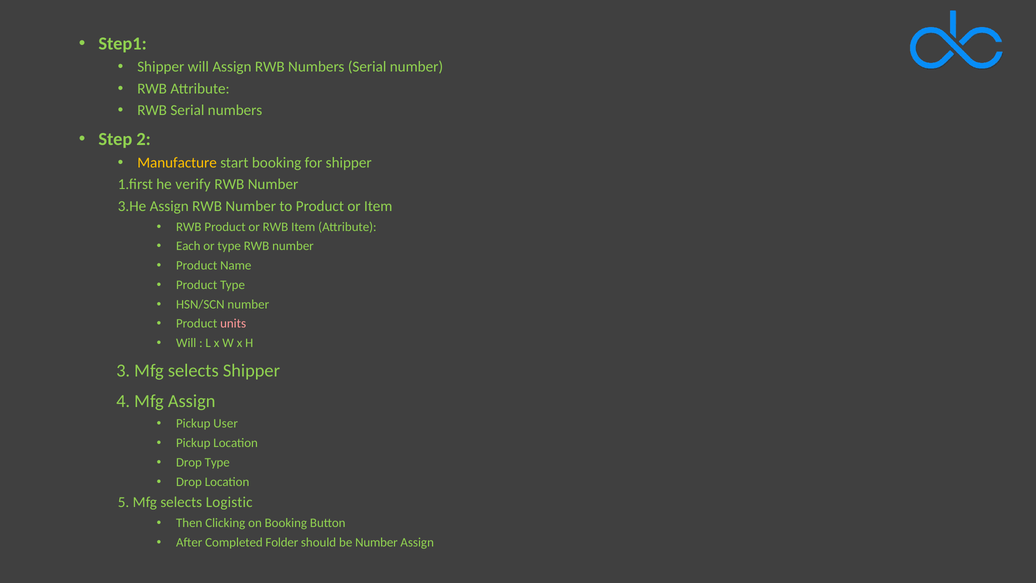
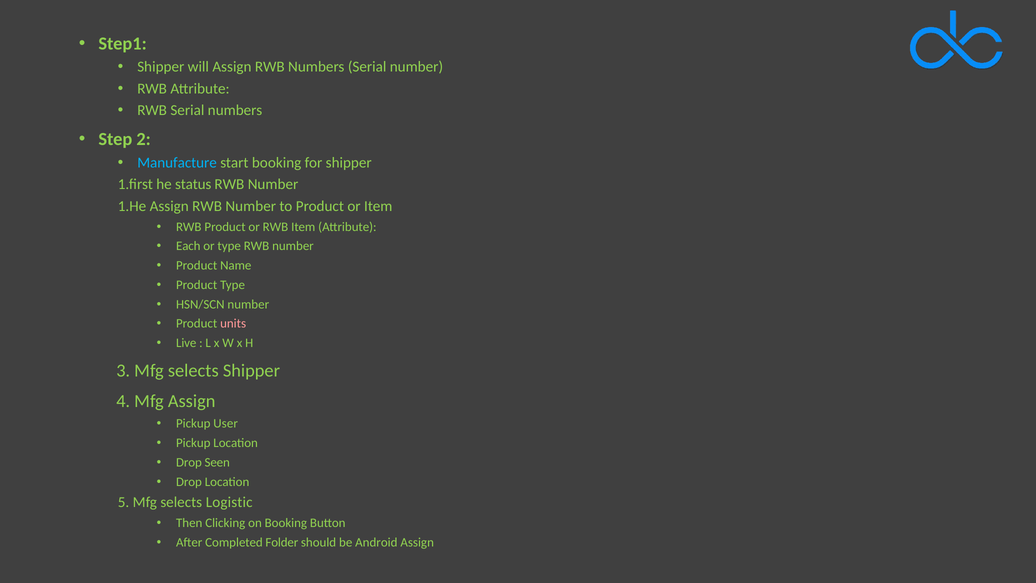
Manufacture colour: yellow -> light blue (177, 163)
verify: verify -> status (193, 184)
3.He: 3.He -> 1.He (132, 206)
Will: Will -> Live (186, 343)
Drop Type: Type -> Seen (217, 462)
be Number: Number -> Android (376, 542)
